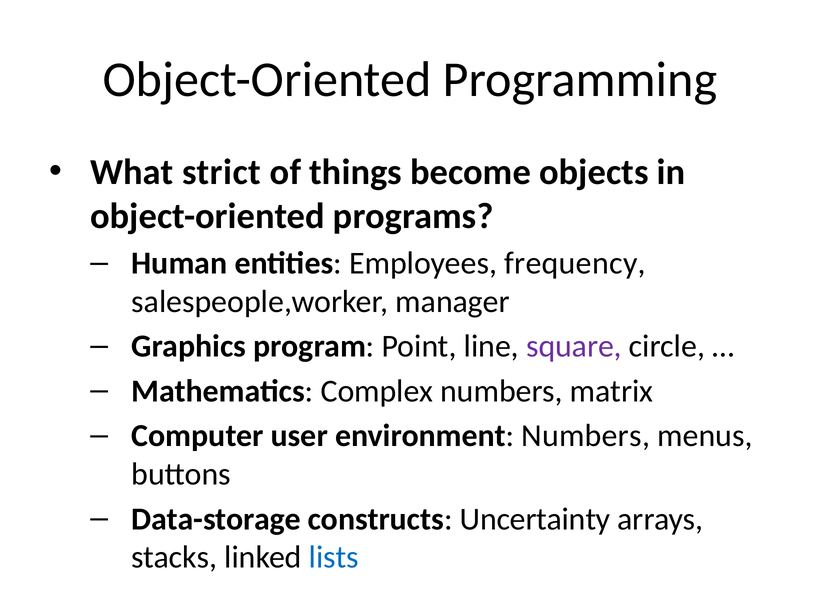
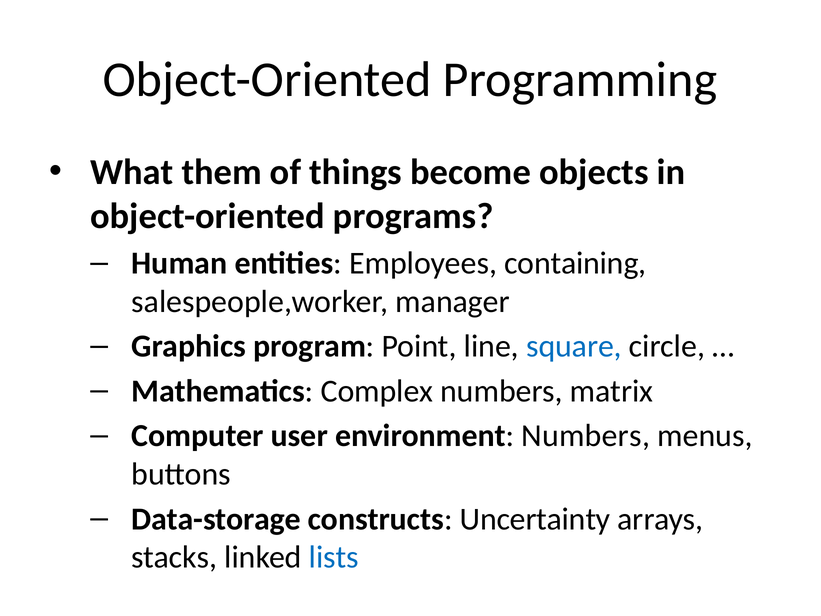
strict: strict -> them (222, 172)
frequency: frequency -> containing (575, 263)
square colour: purple -> blue (574, 346)
